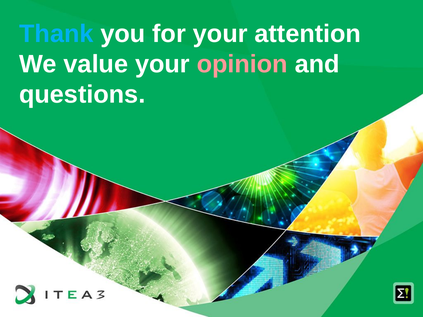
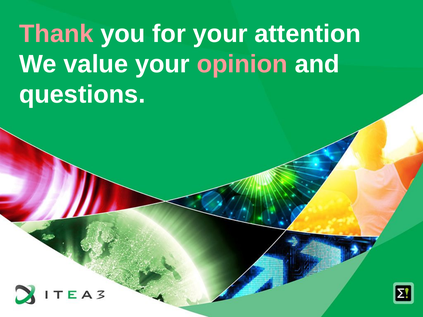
Thank colour: light blue -> pink (56, 34)
